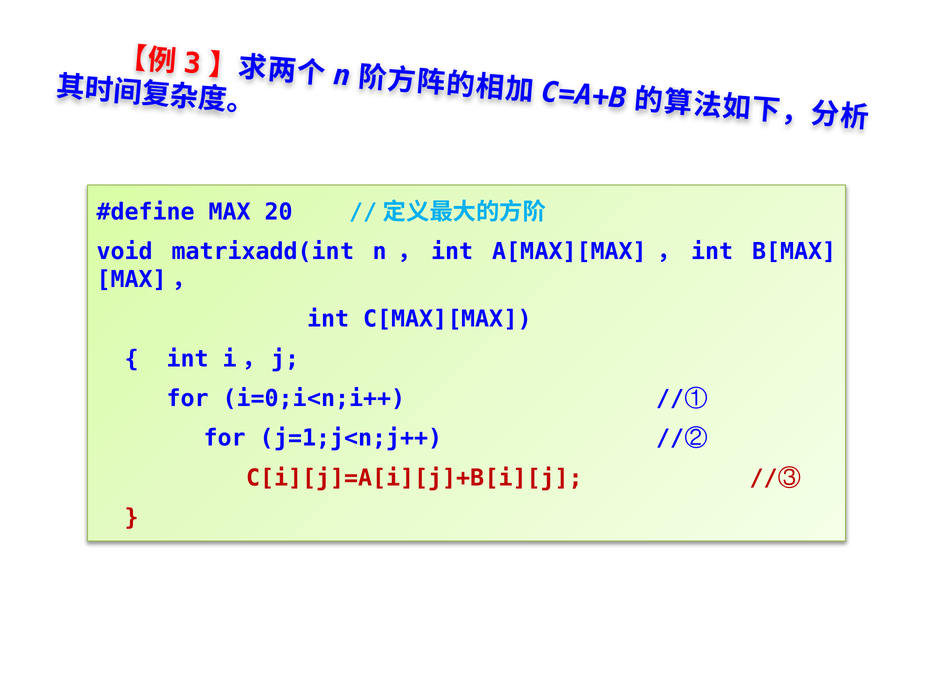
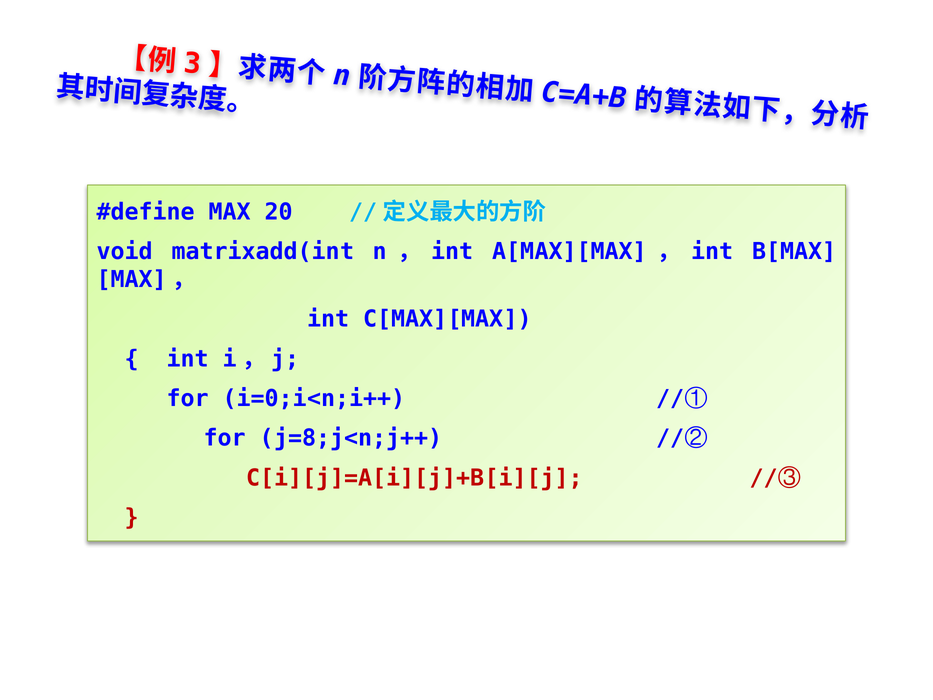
j=1;j<n;j++: j=1;j<n;j++ -> j=8;j<n;j++ (351, 438)
